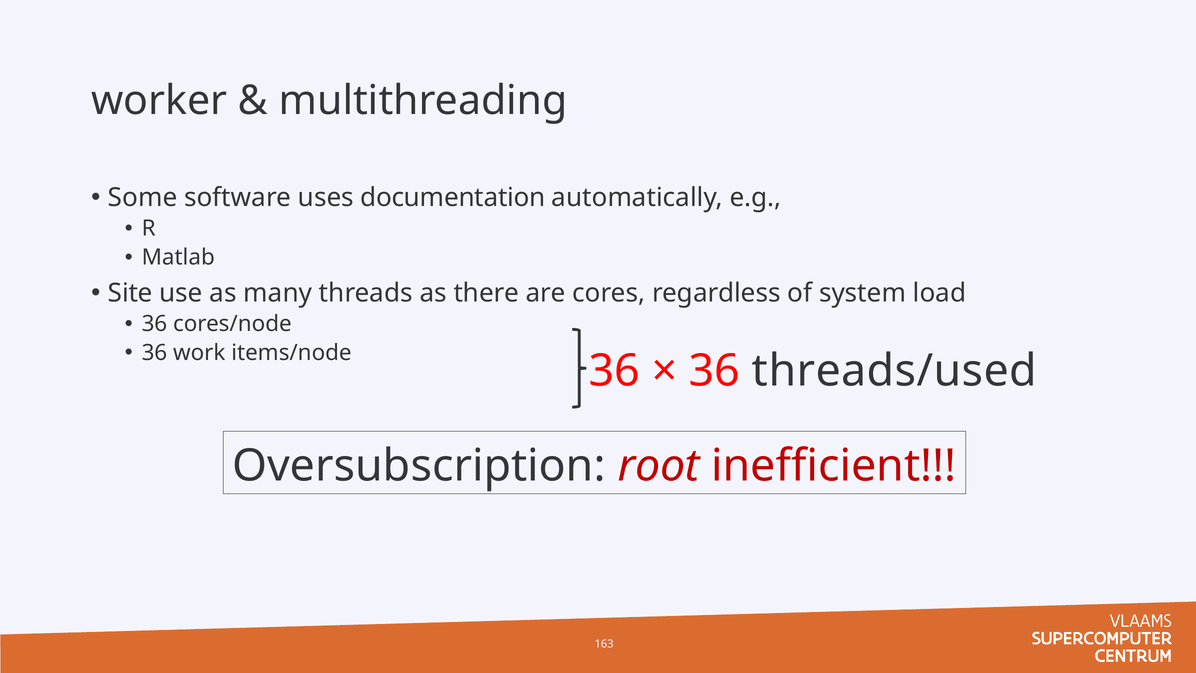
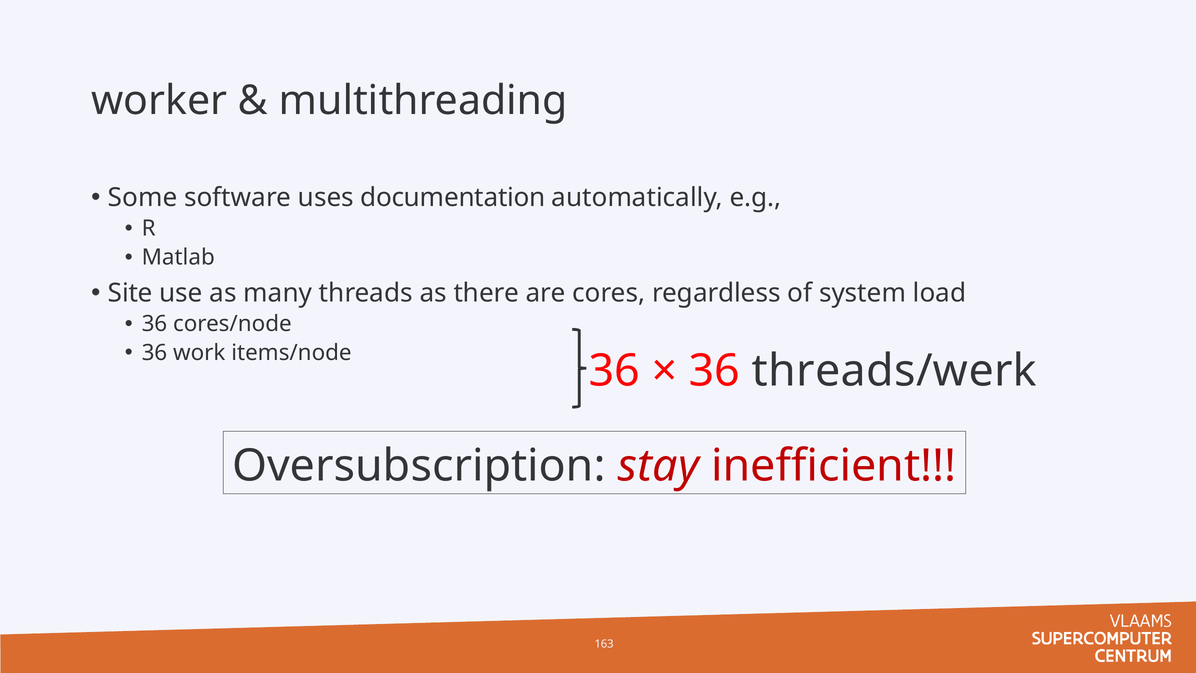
threads/used: threads/used -> threads/werk (894, 371)
root: root -> stay (658, 466)
